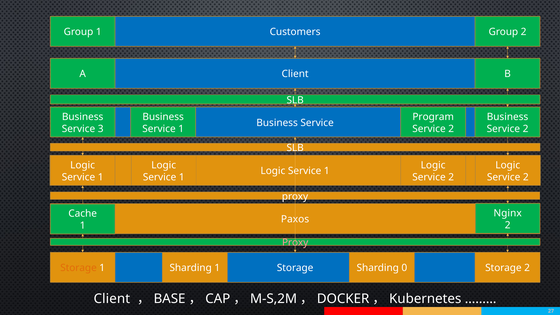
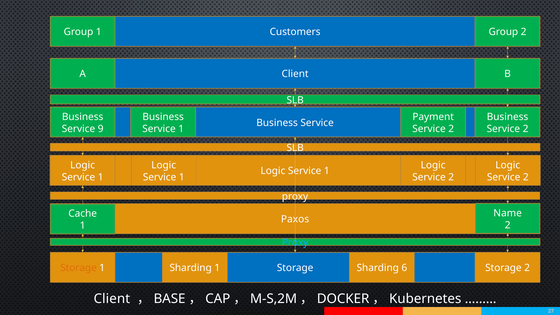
Program: Program -> Payment (433, 117)
3: 3 -> 9 (101, 129)
Nginx: Nginx -> Name (508, 213)
Proxy colour: pink -> light blue (295, 243)
0: 0 -> 6 (404, 268)
